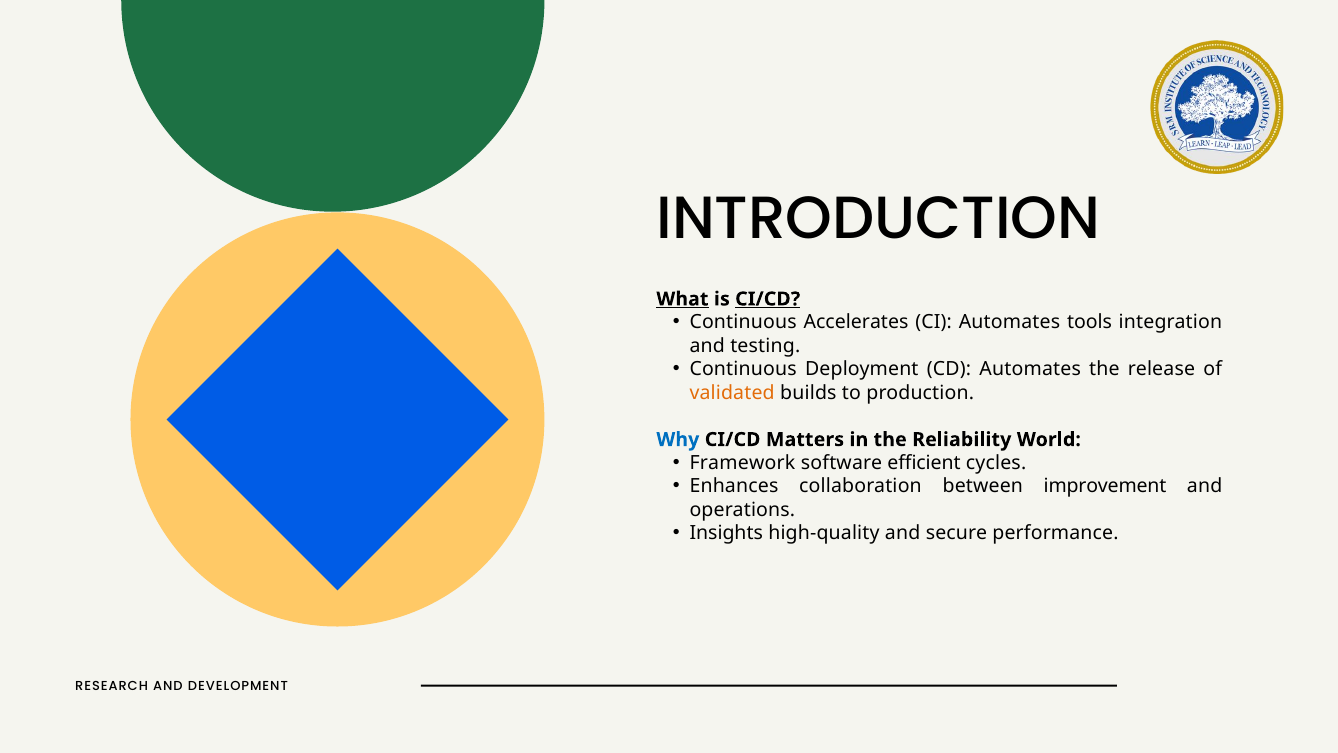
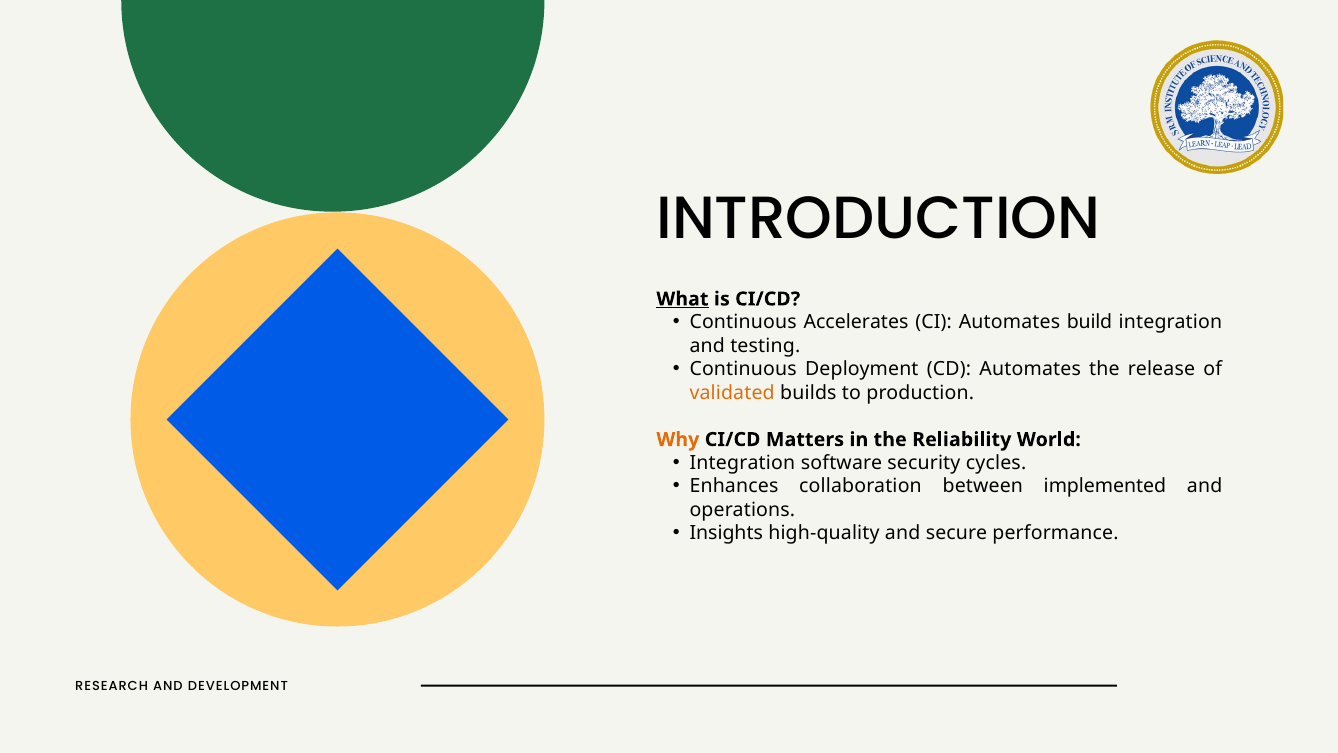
CI/CD underline: present -> none (768, 299)
tools: tools -> build (1090, 322)
Why colour: blue -> orange (678, 439)
Framework: Framework -> Integration (742, 463)
efficient: efficient -> security (924, 463)
improvement: improvement -> implemented (1105, 486)
